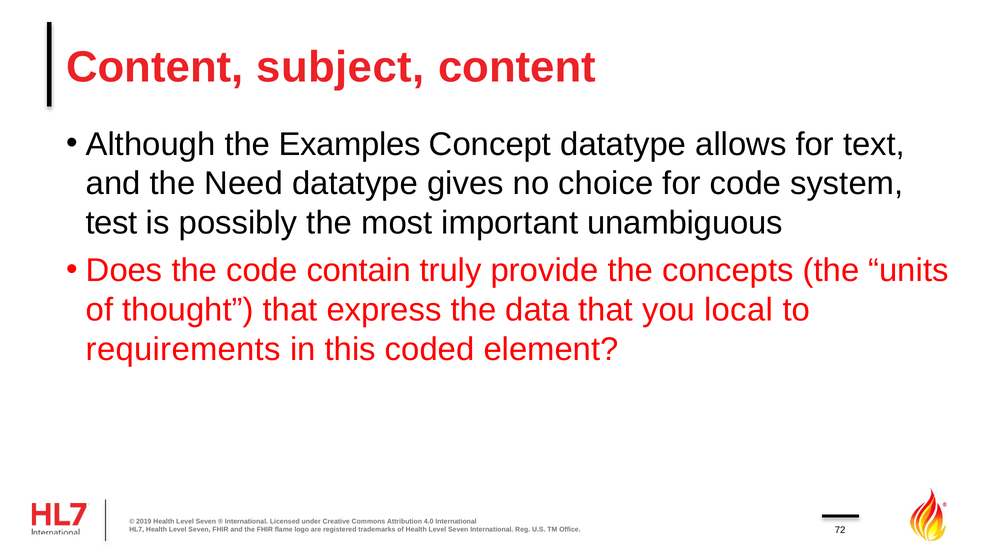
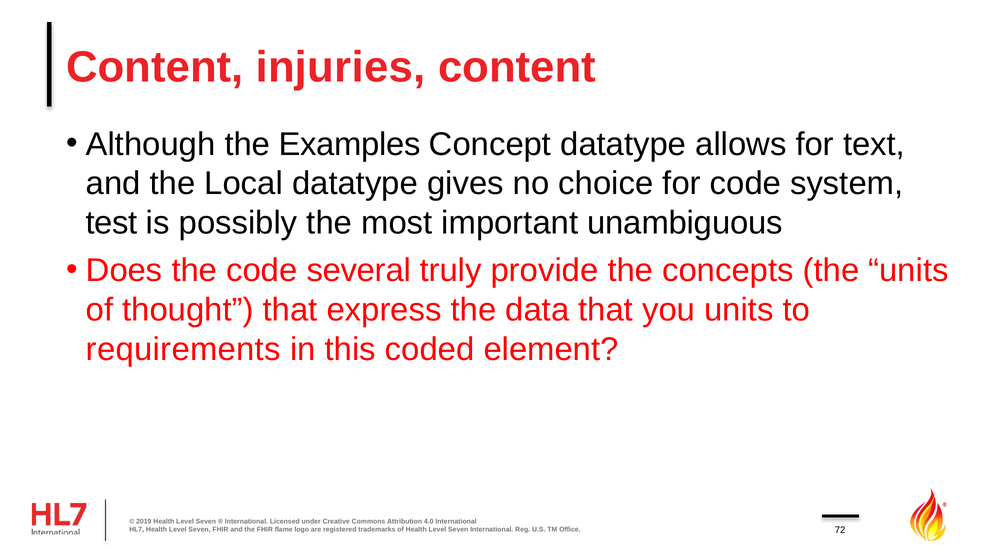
subject: subject -> injuries (341, 67)
Need: Need -> Local (244, 184)
contain: contain -> several (359, 271)
you local: local -> units (739, 310)
